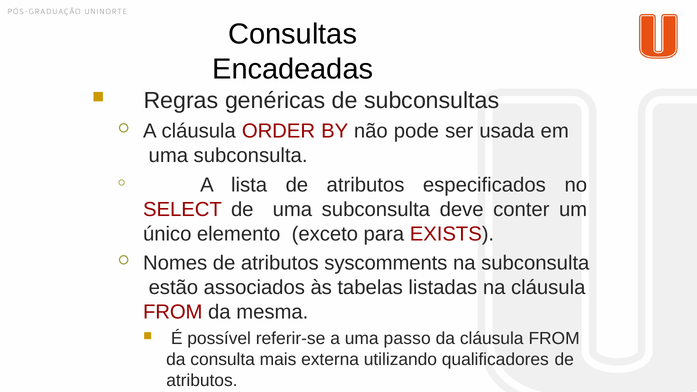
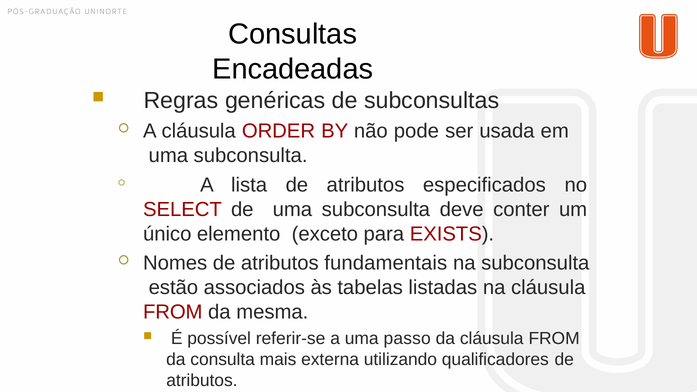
syscomments: syscomments -> fundamentais (386, 263)
